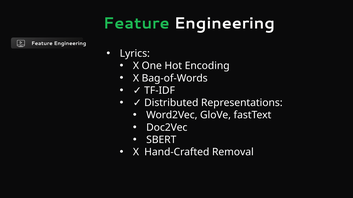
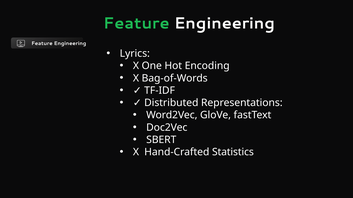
Removal: Removal -> Statistics (233, 153)
